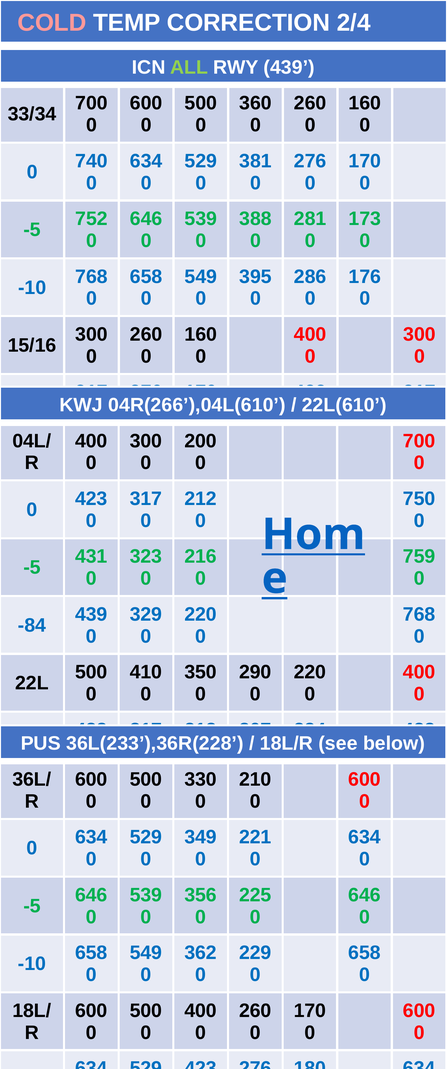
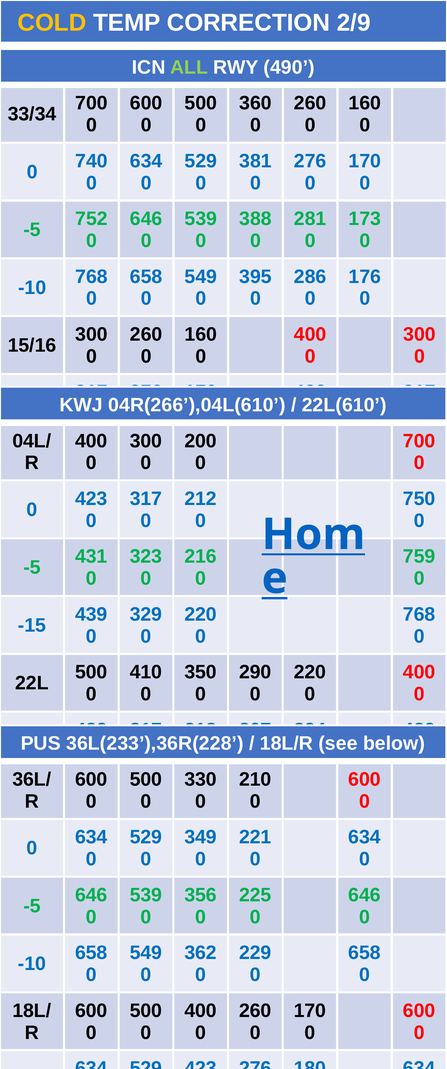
COLD colour: pink -> yellow (52, 23)
2/4: 2/4 -> 2/9 (354, 23)
RWY 439: 439 -> 490 (289, 67)
-84: -84 -> -15 (32, 626)
